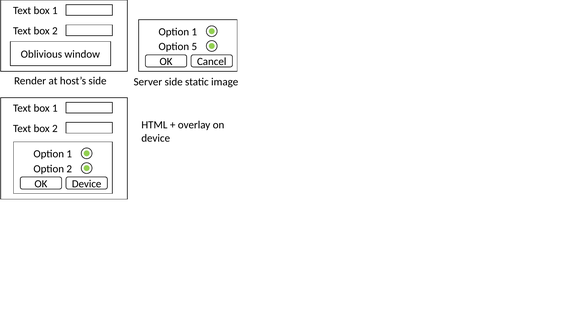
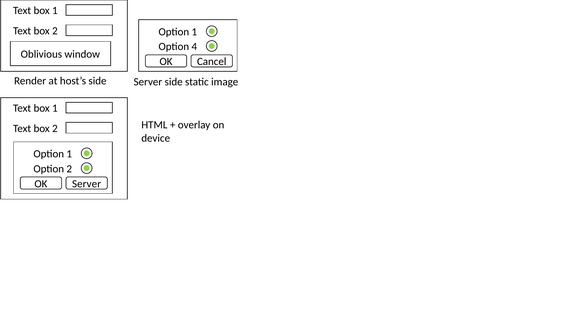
5: 5 -> 4 (194, 47)
OK Device: Device -> Server (87, 184)
